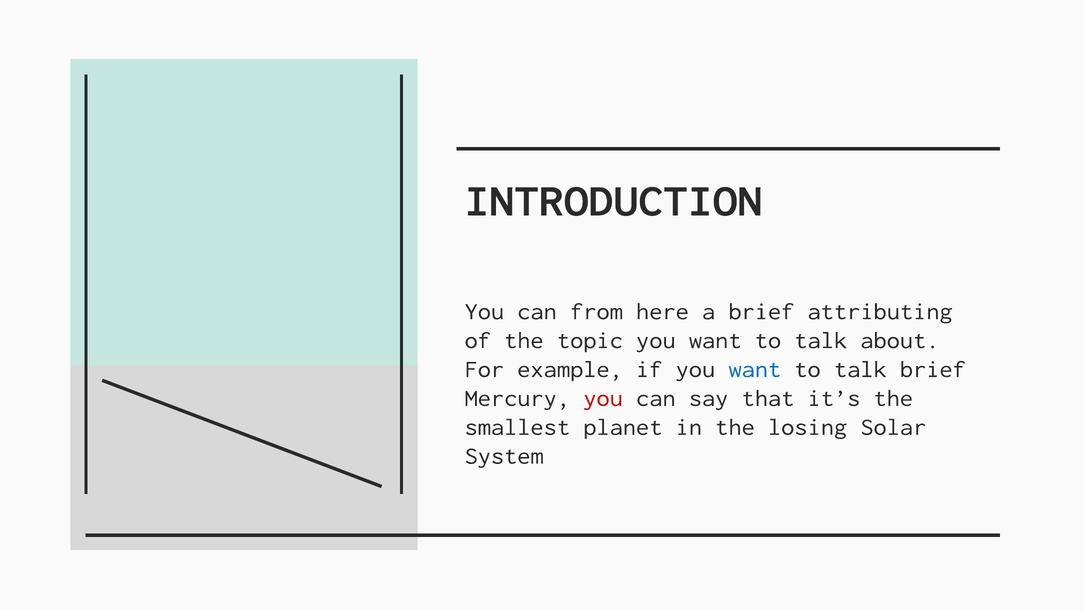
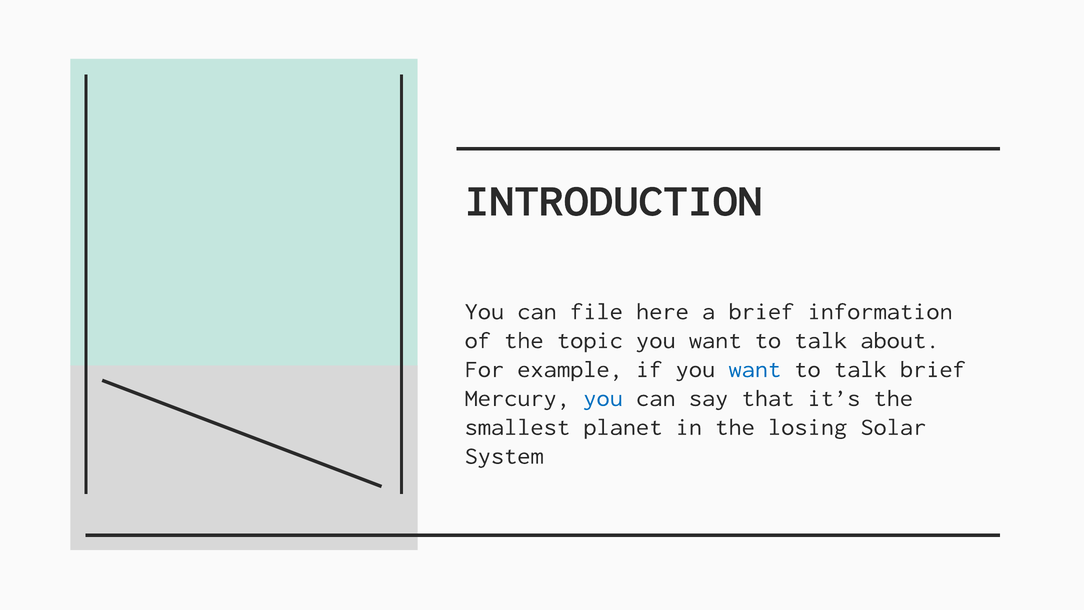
from: from -> file (597, 311)
attributing: attributing -> information (880, 311)
you colour: red -> blue (603, 398)
